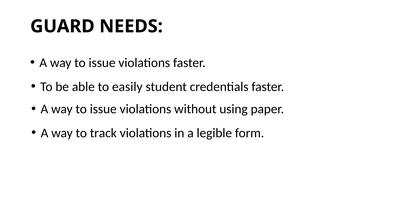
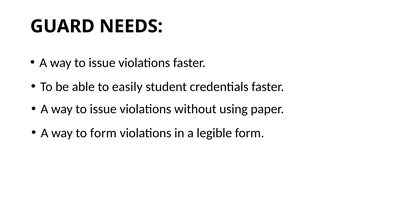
to track: track -> form (103, 133)
